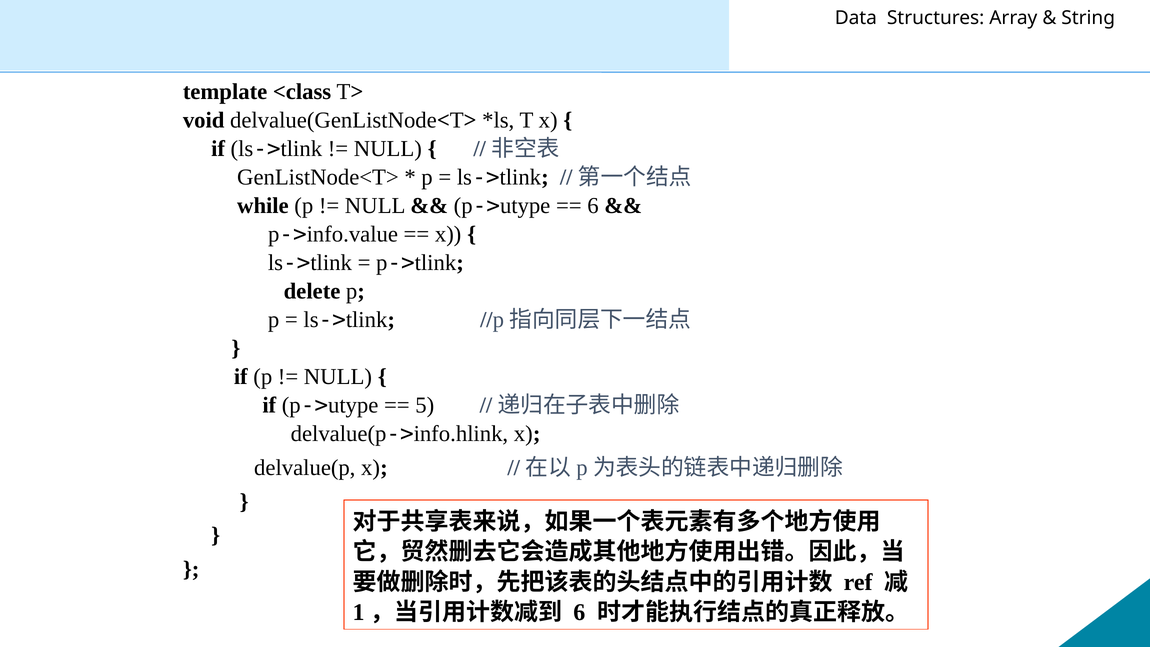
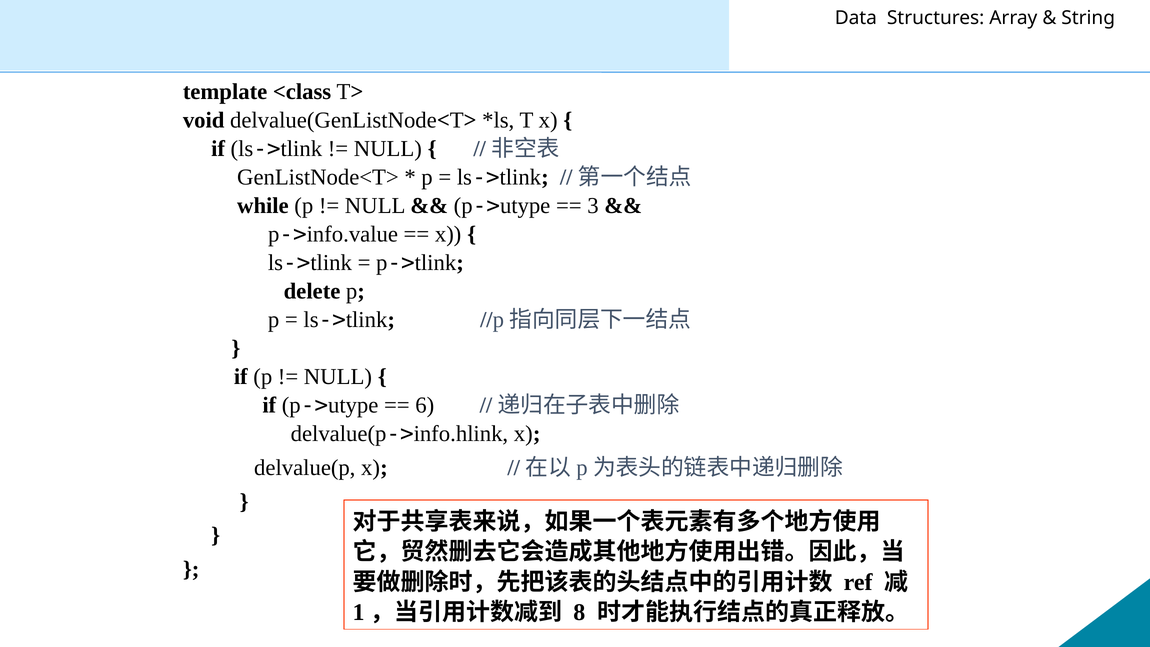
6: 6 -> 3 (593, 206)
5: 5 -> 6 (425, 405)
6: 6 -> 8 (579, 612)
